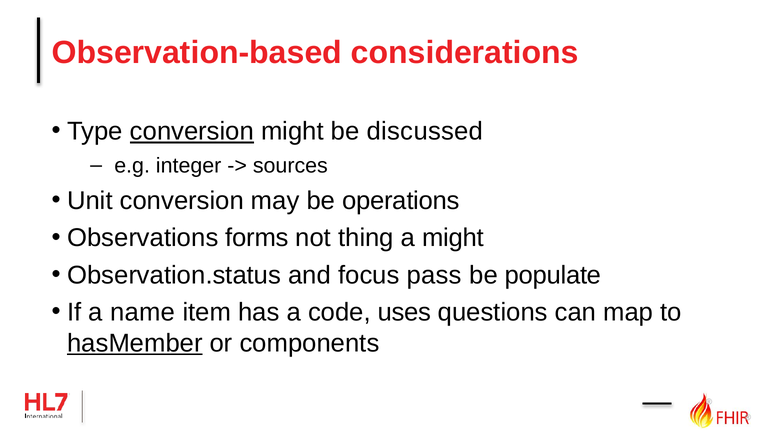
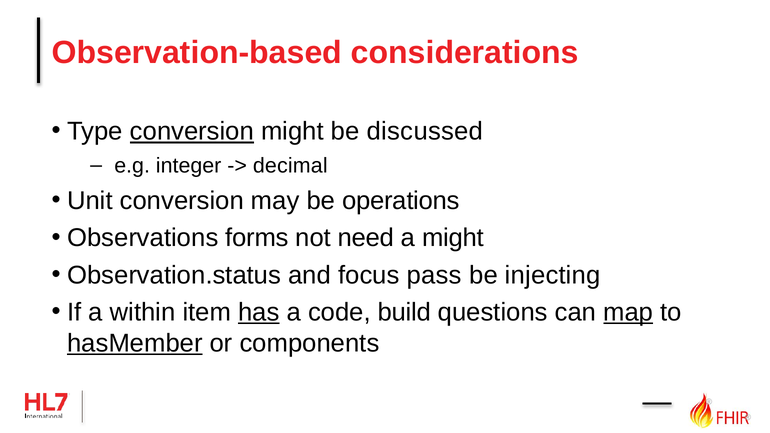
sources: sources -> decimal (290, 166)
thing: thing -> need (366, 238)
populate: populate -> injecting (553, 275)
name: name -> within (143, 313)
has underline: none -> present (259, 313)
uses: uses -> build (404, 313)
map underline: none -> present (628, 313)
